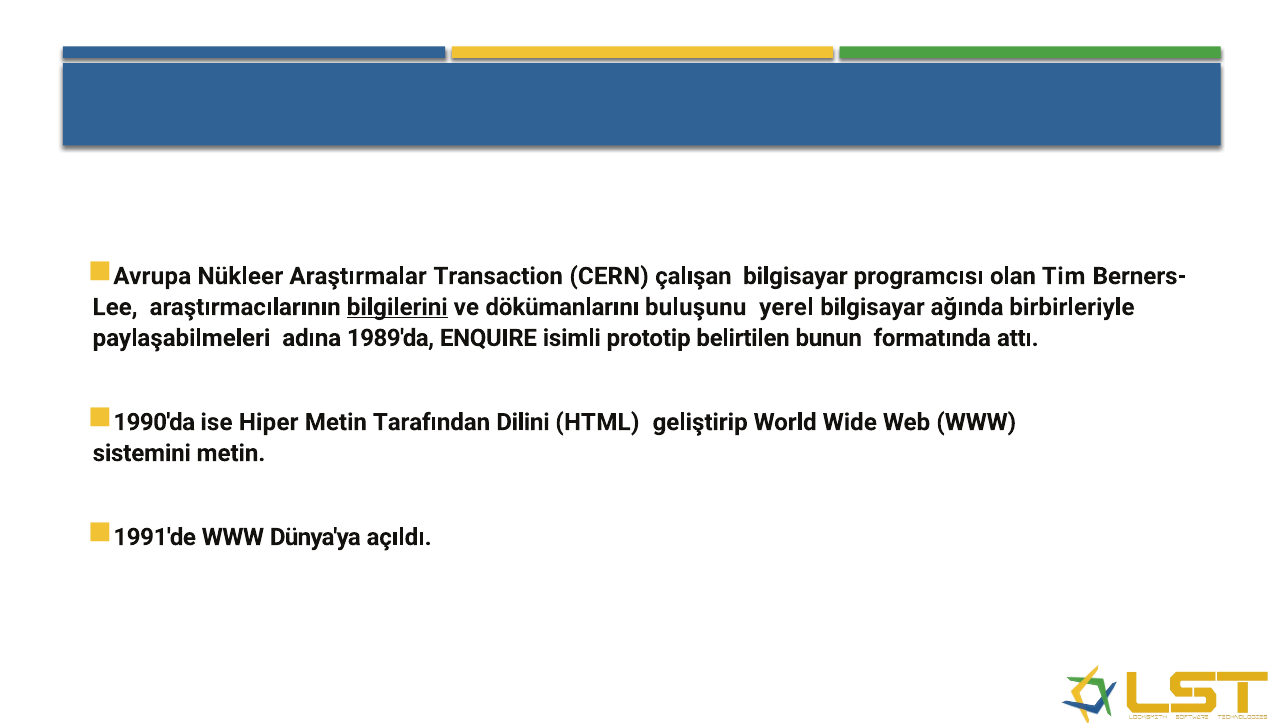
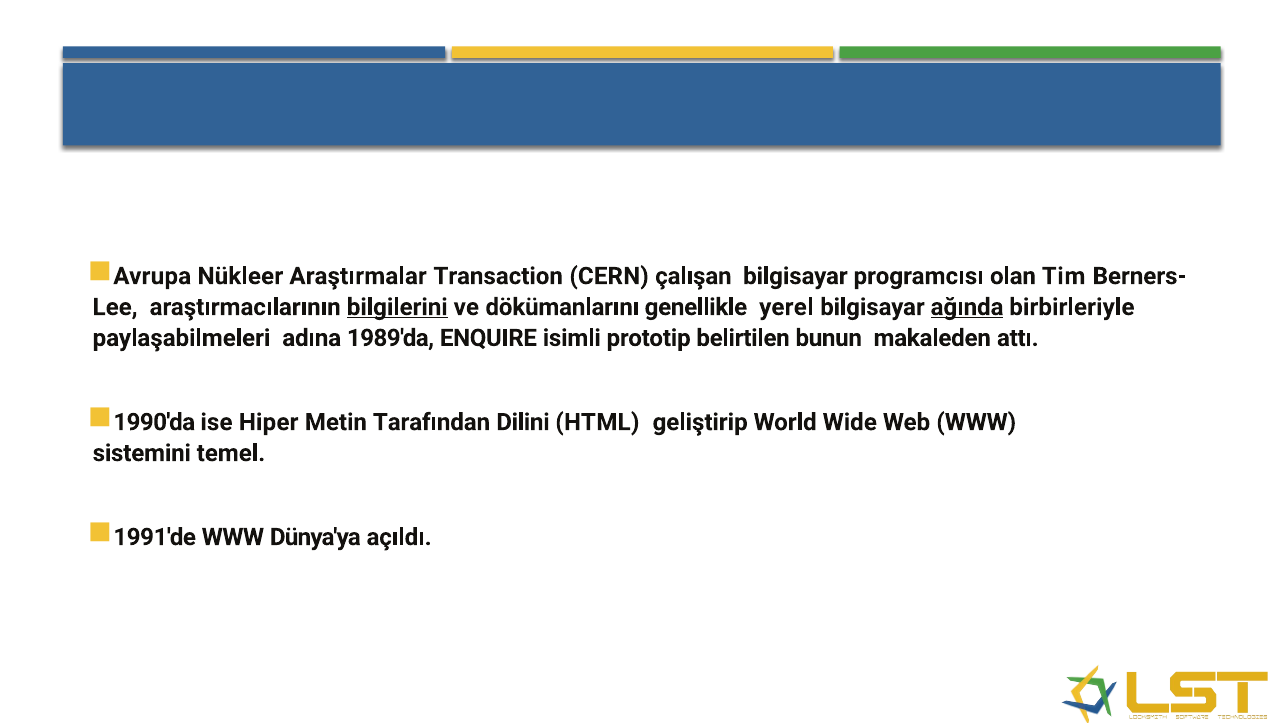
buluşunu: buluşunu -> genellikle (696, 307)
ağında underline: none -> present (967, 307)
formatında: formatında -> makaleden (932, 338)
sistemini metin: metin -> temel (231, 453)
